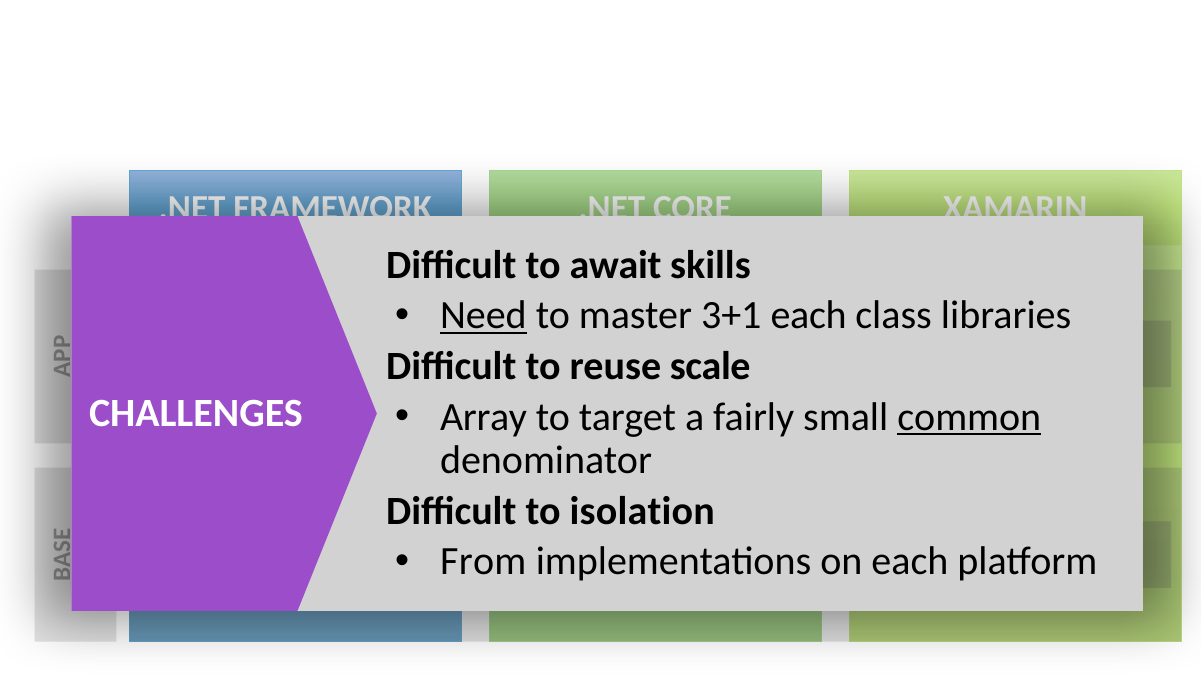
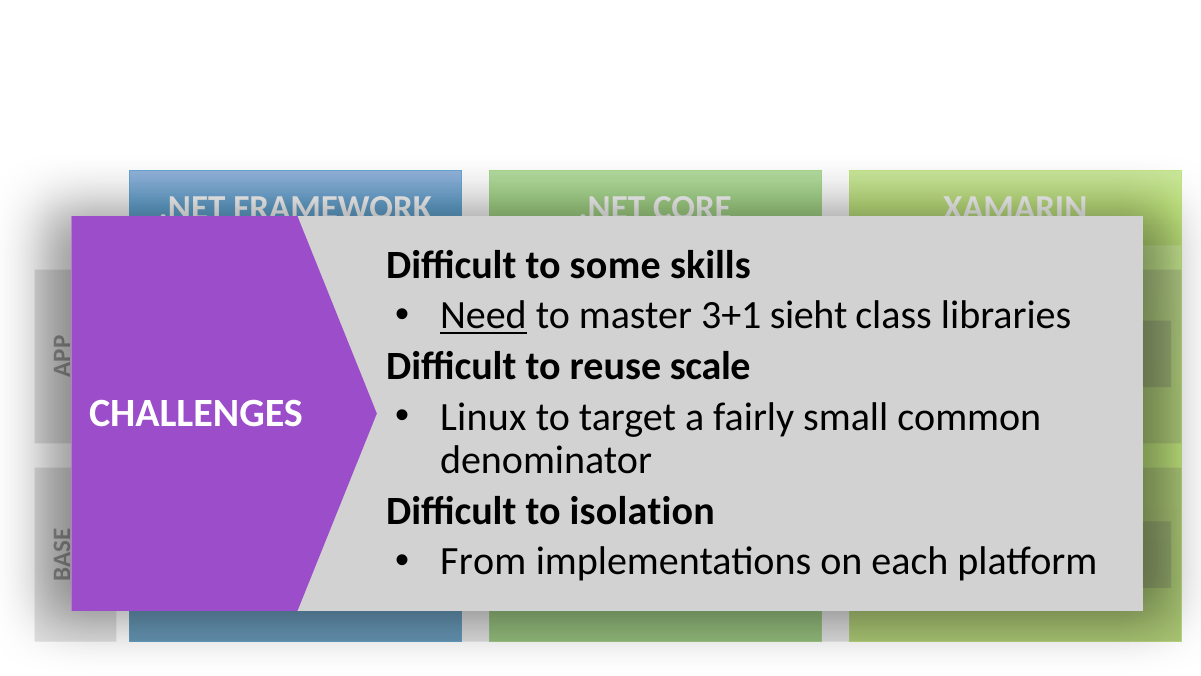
await: await -> some (615, 265)
3+1 each: each -> sieht (809, 316)
Array: Array -> Linux (483, 417)
common underline: present -> none (969, 417)
